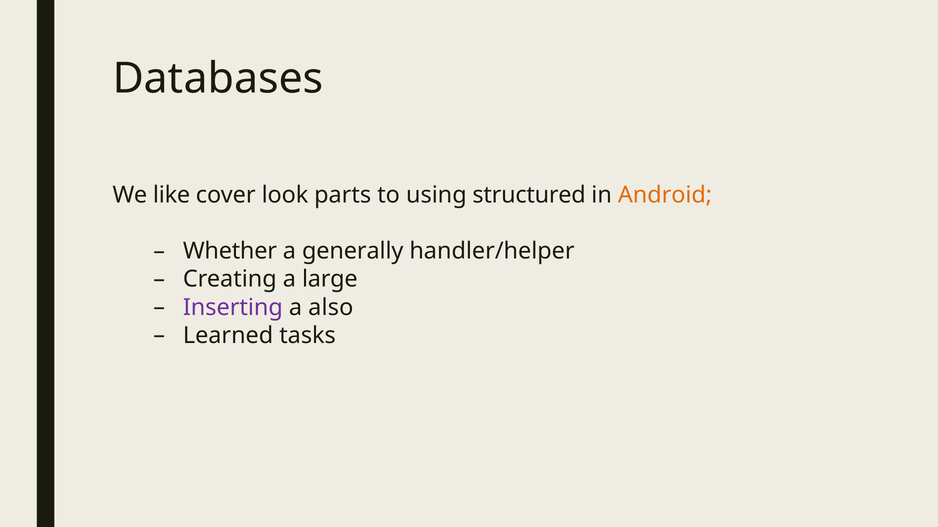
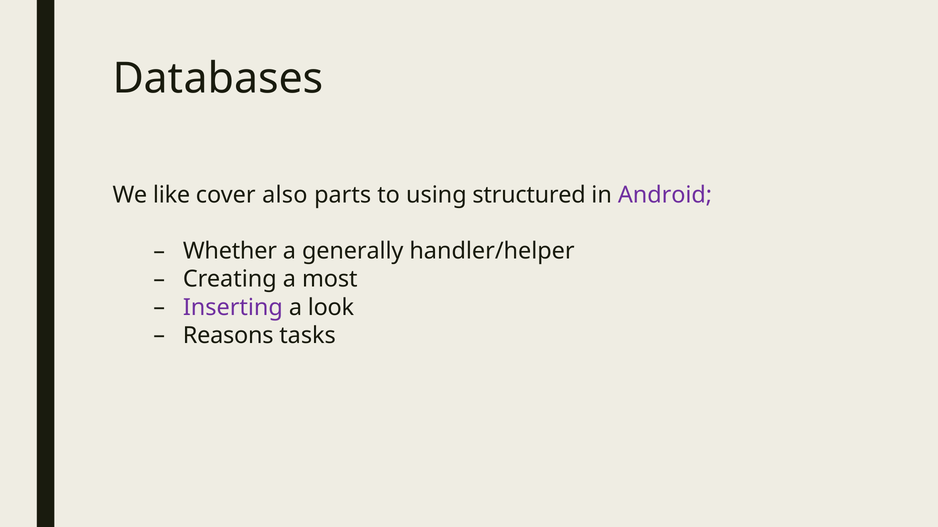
look: look -> also (285, 195)
Android colour: orange -> purple (665, 195)
large: large -> most (330, 280)
also: also -> look (331, 308)
Learned: Learned -> Reasons (228, 336)
